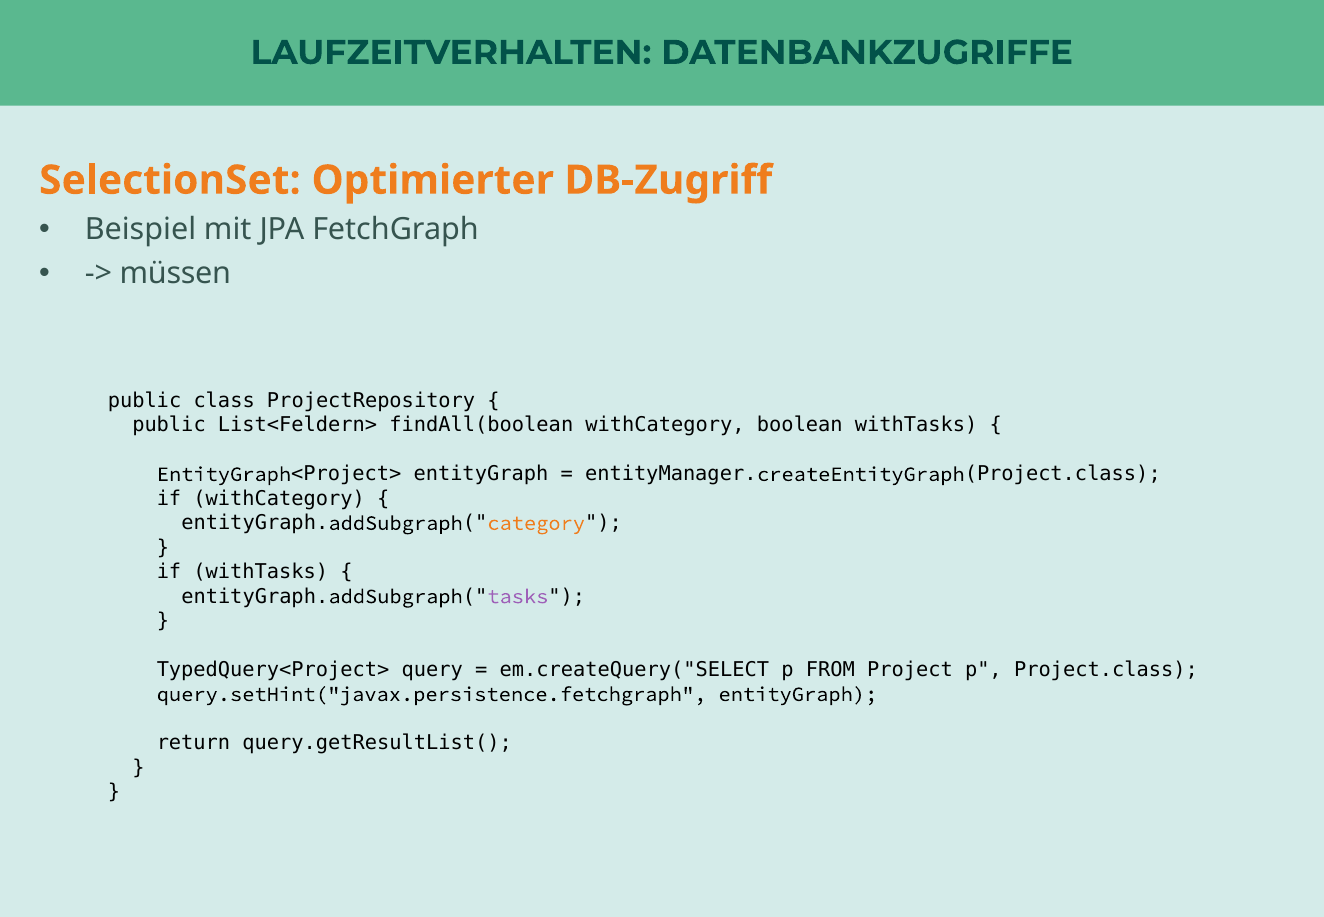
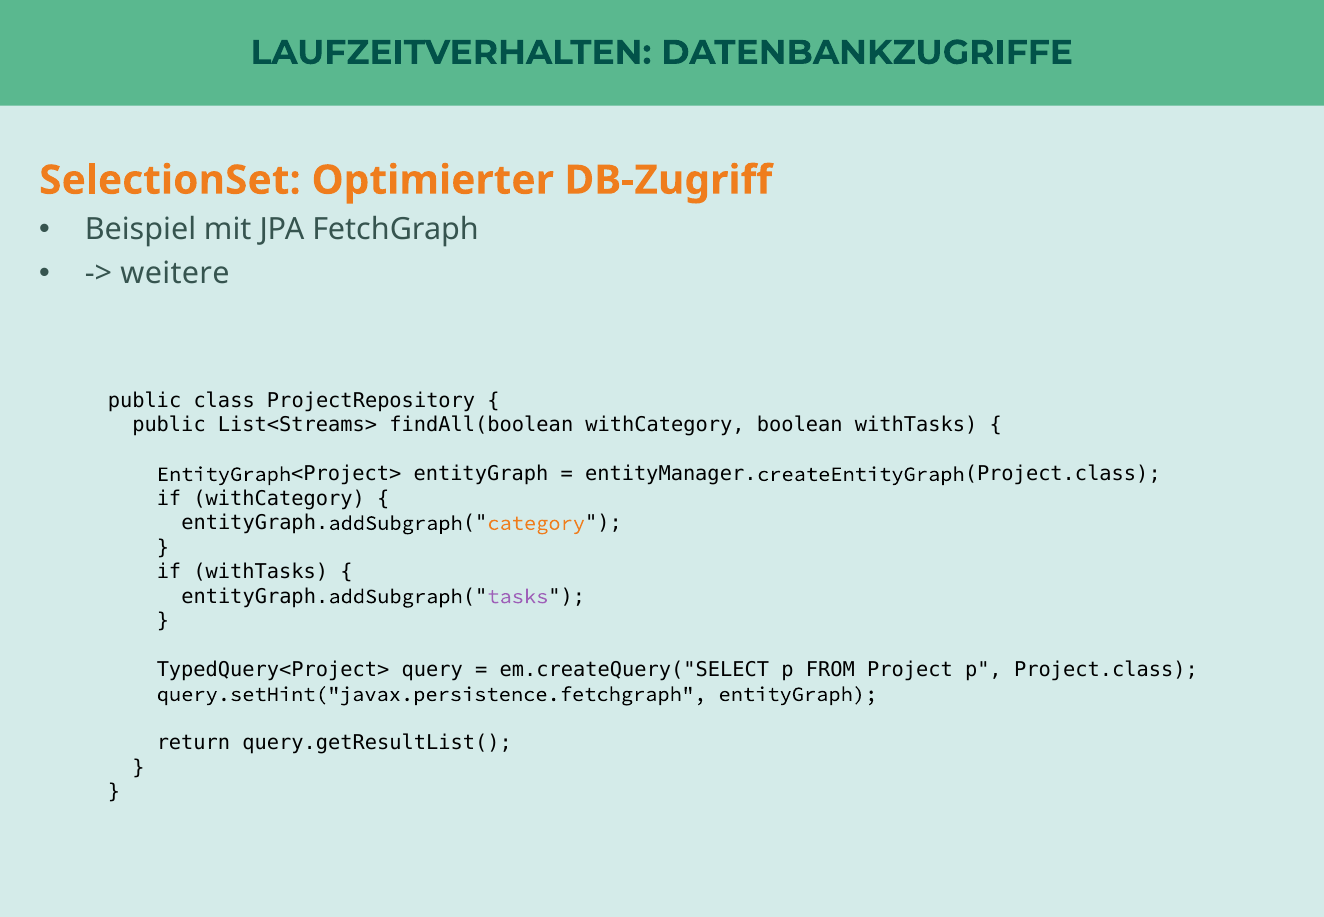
müssen: müssen -> weitere (175, 274)
List<Feldern>: List<Feldern> -> List<Streams> (298, 425)
